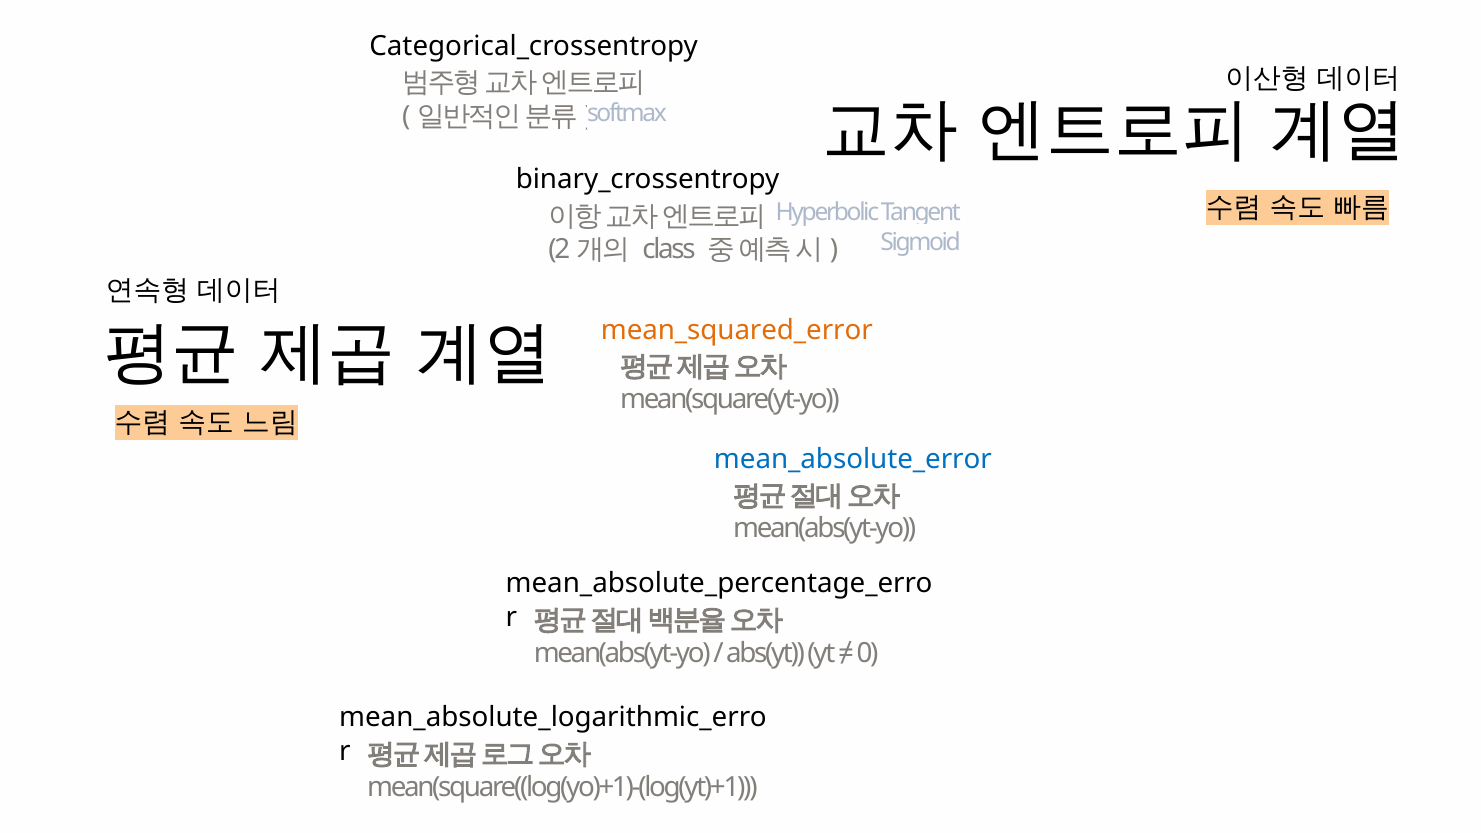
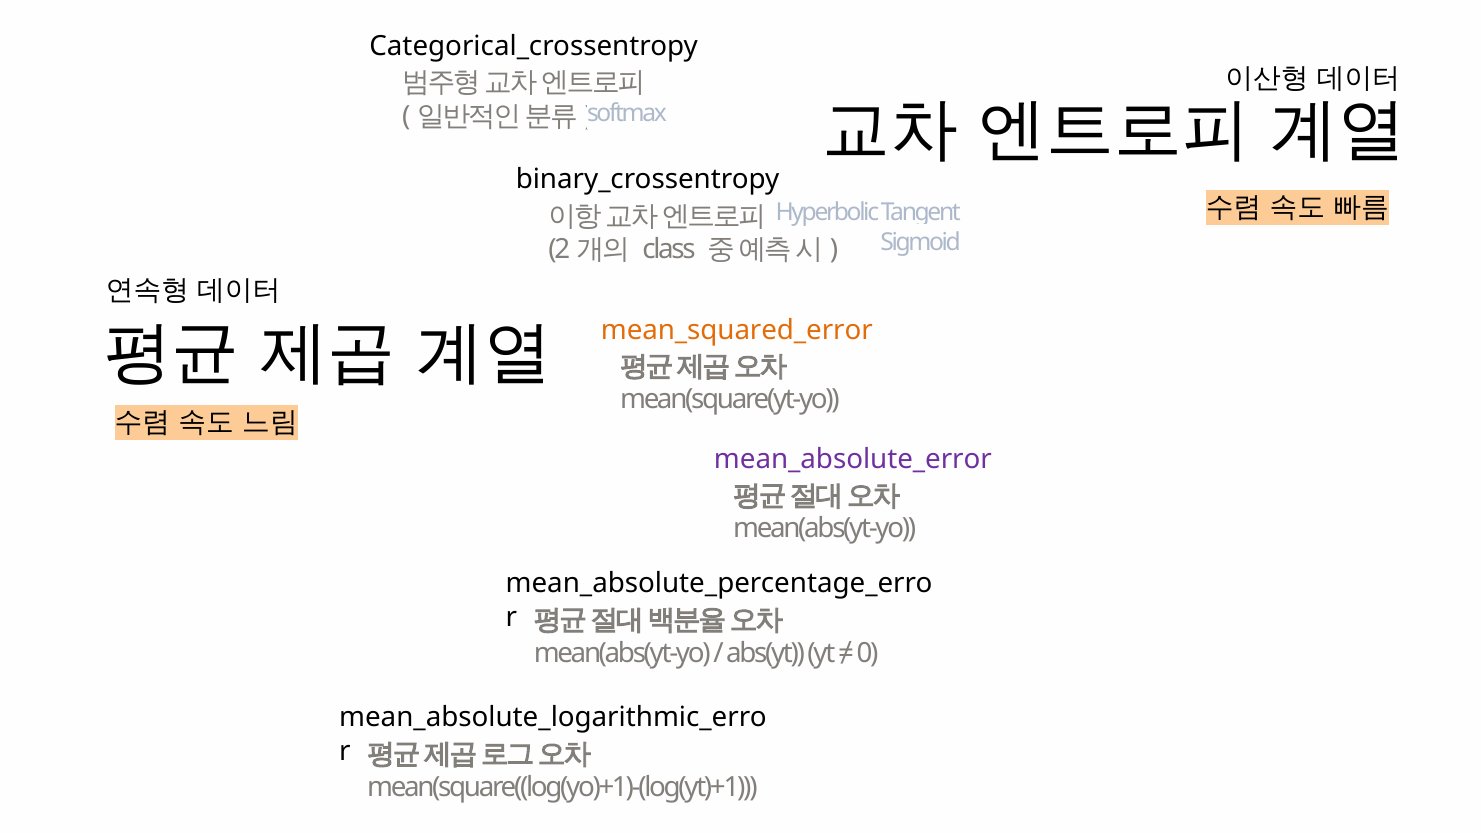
mean_absolute_error colour: blue -> purple (853, 459)
